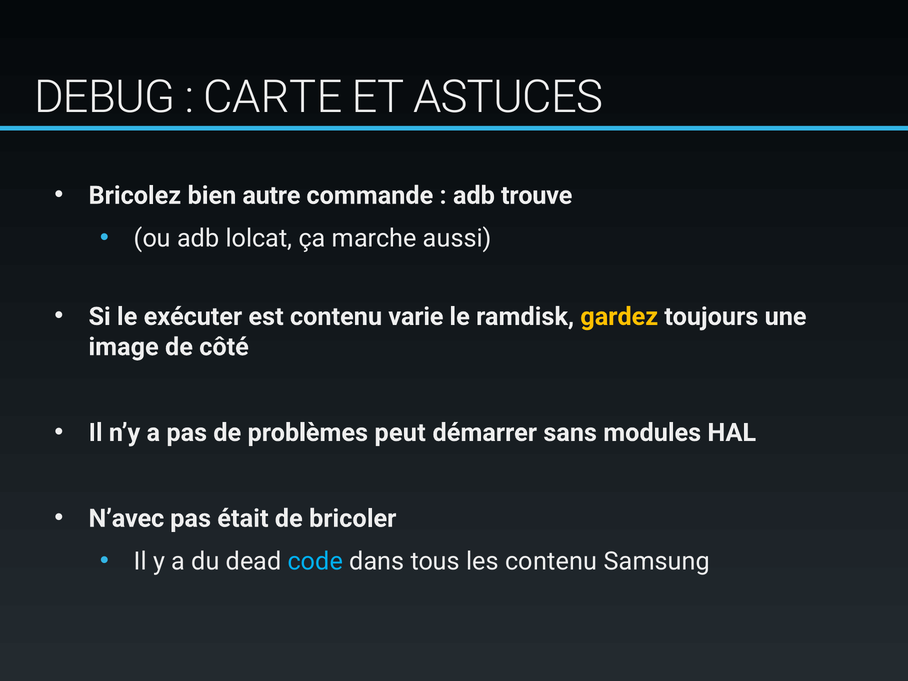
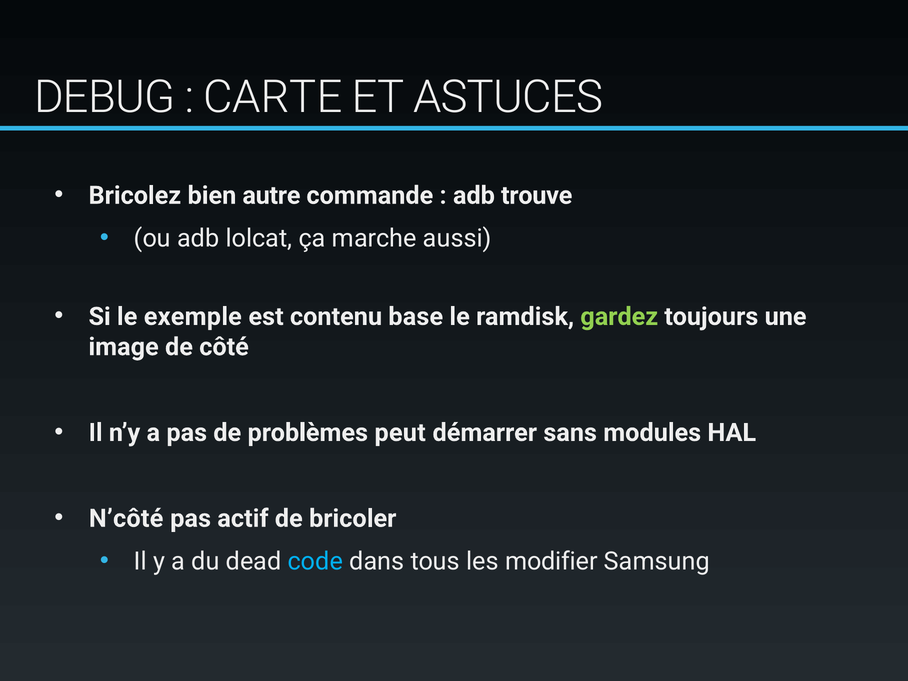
exécuter: exécuter -> exemple (193, 317)
varie: varie -> base (416, 317)
gardez colour: yellow -> light green (619, 317)
N’avec: N’avec -> N’côté (126, 518)
était: était -> actif (243, 518)
les contenu: contenu -> modifier (551, 561)
